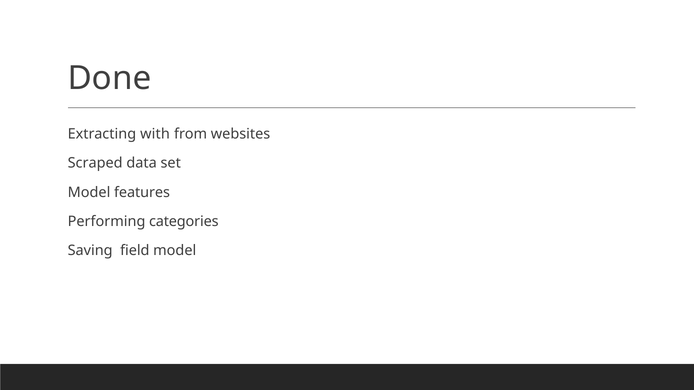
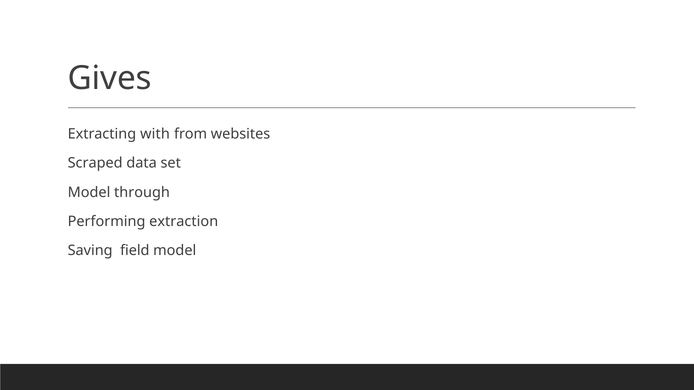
Done: Done -> Gives (110, 78)
features: features -> through (142, 192)
categories: categories -> extraction (184, 222)
